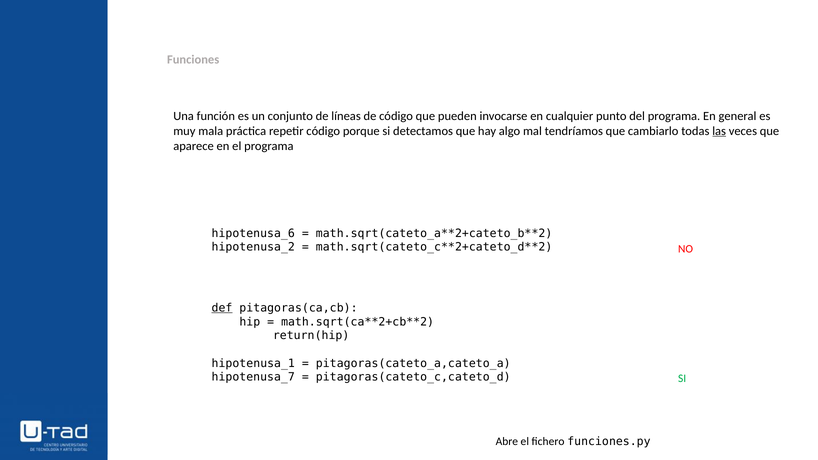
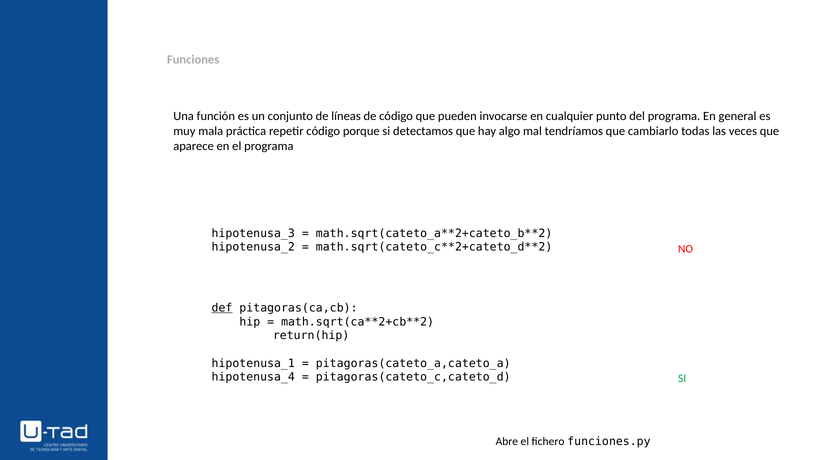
las underline: present -> none (719, 131)
hipotenusa_6: hipotenusa_6 -> hipotenusa_3 (253, 233)
hipotenusa_7: hipotenusa_7 -> hipotenusa_4 (253, 377)
